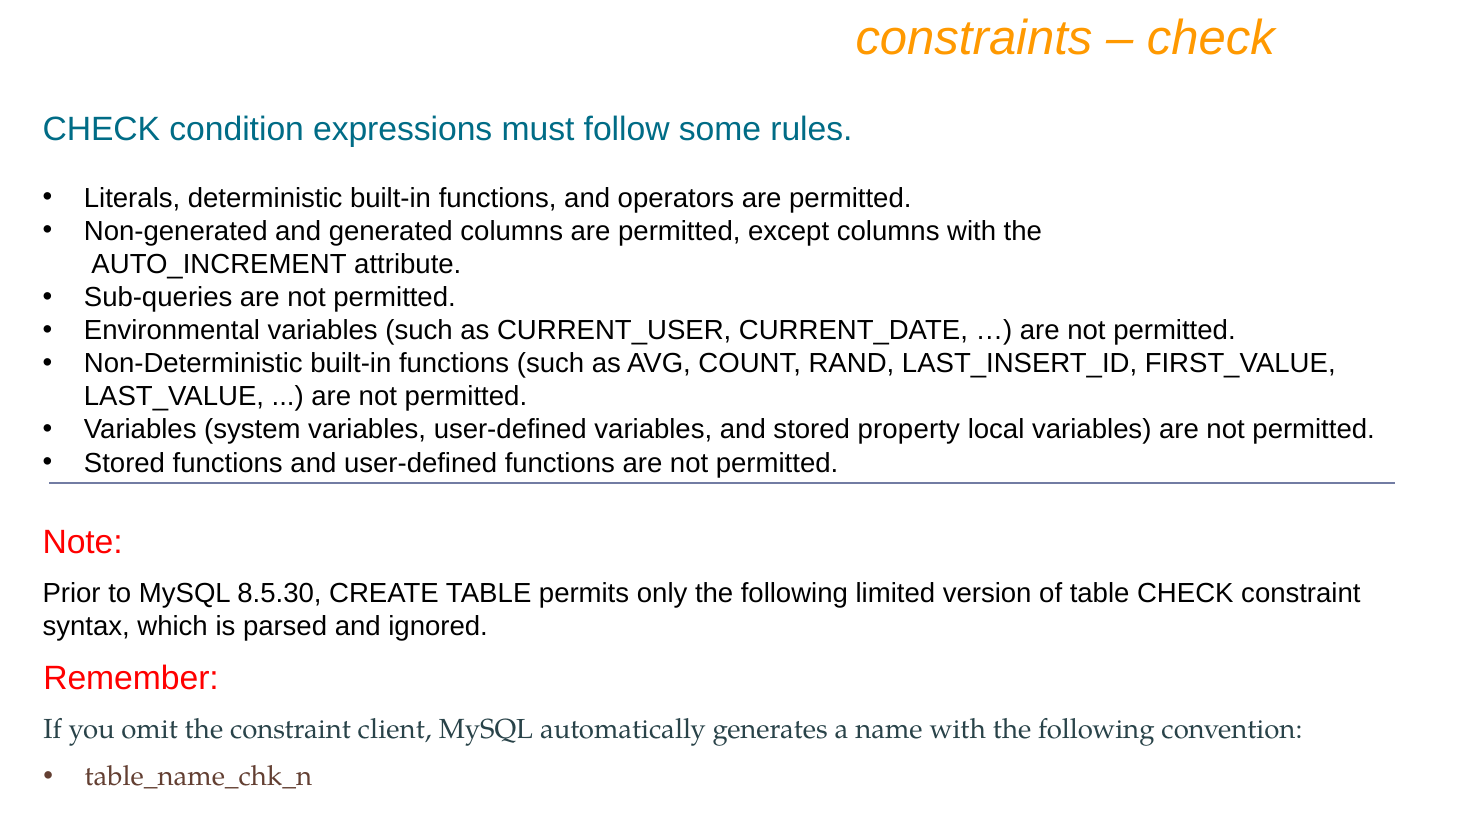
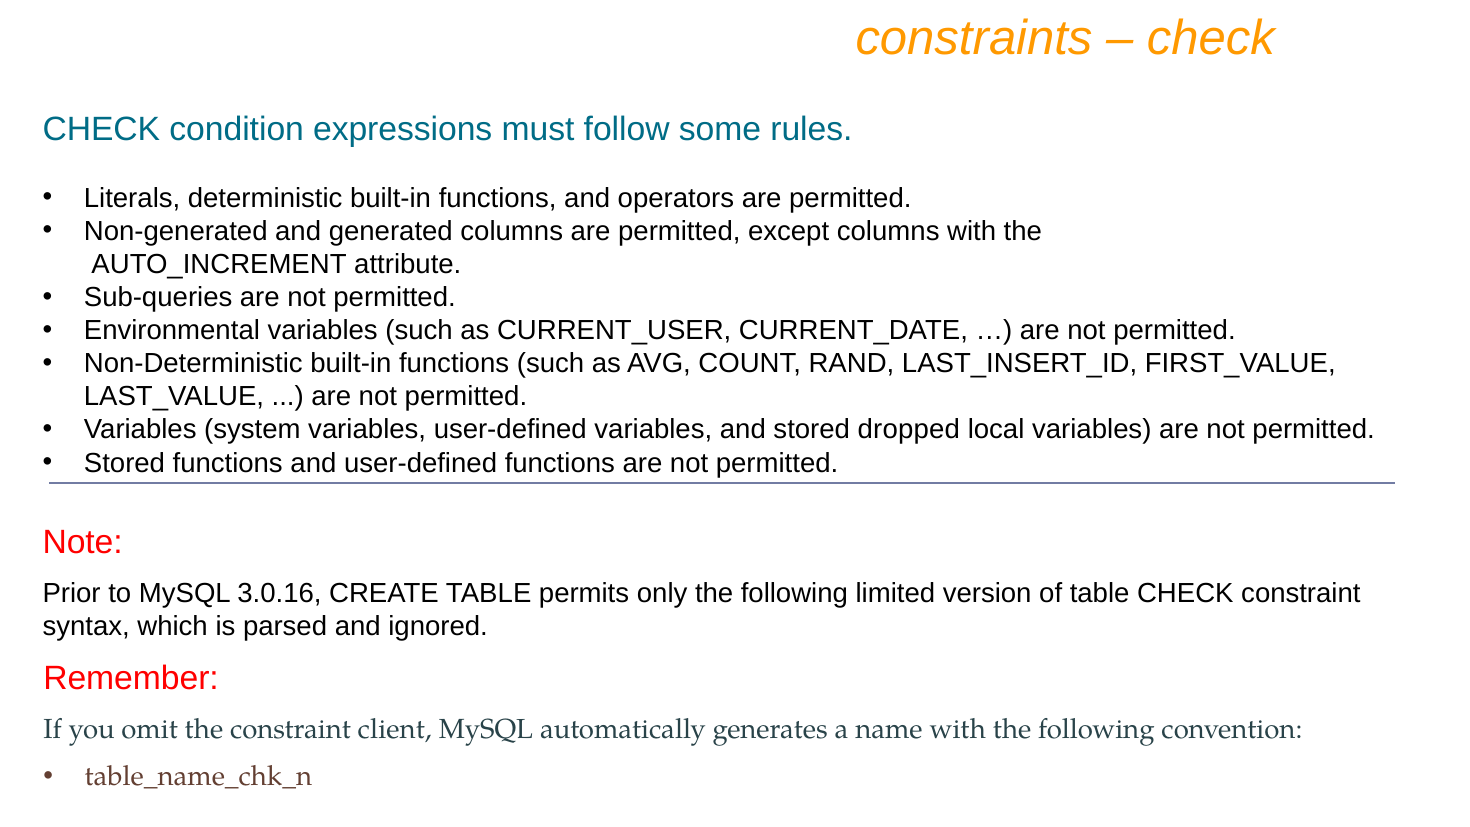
property: property -> dropped (909, 430)
8.5.30: 8.5.30 -> 3.0.16 (279, 593)
